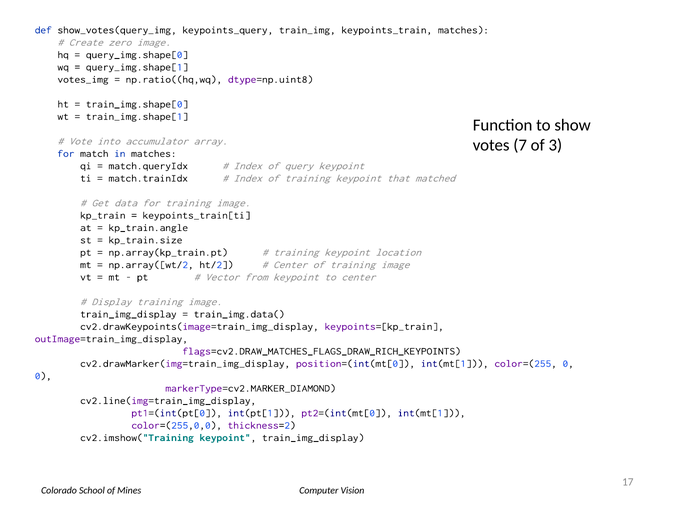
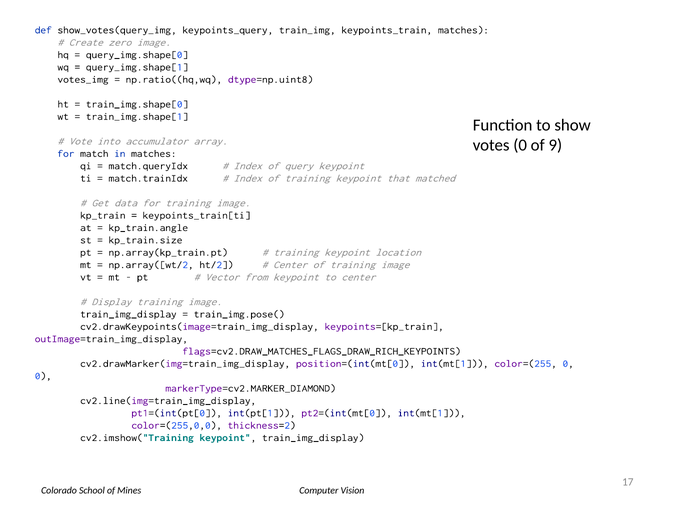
votes 7: 7 -> 0 (520, 146)
3: 3 -> 9 (555, 146)
train_img.data(: train_img.data( -> train_img.pose( (239, 314)
